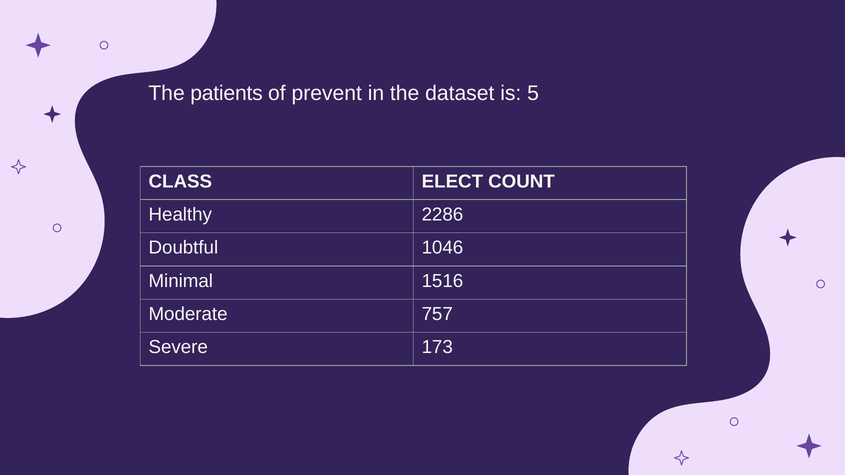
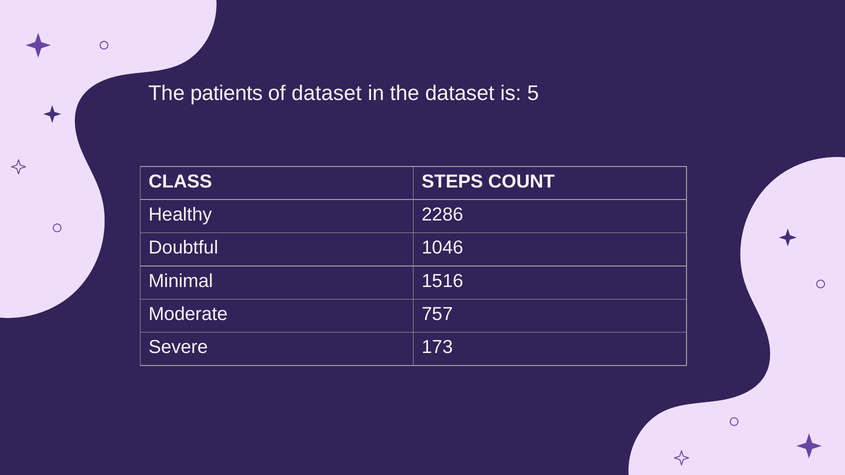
of prevent: prevent -> dataset (327, 93)
ELECT: ELECT -> STEPS (452, 181)
